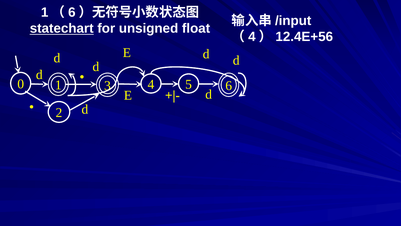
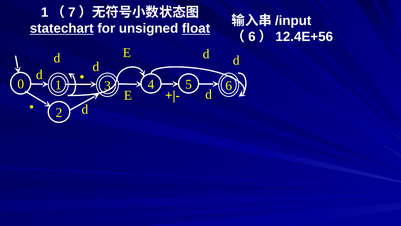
6: 6 -> 7 (72, 12)
float underline: none -> present (196, 28)
4: 4 -> 6 (252, 37)
